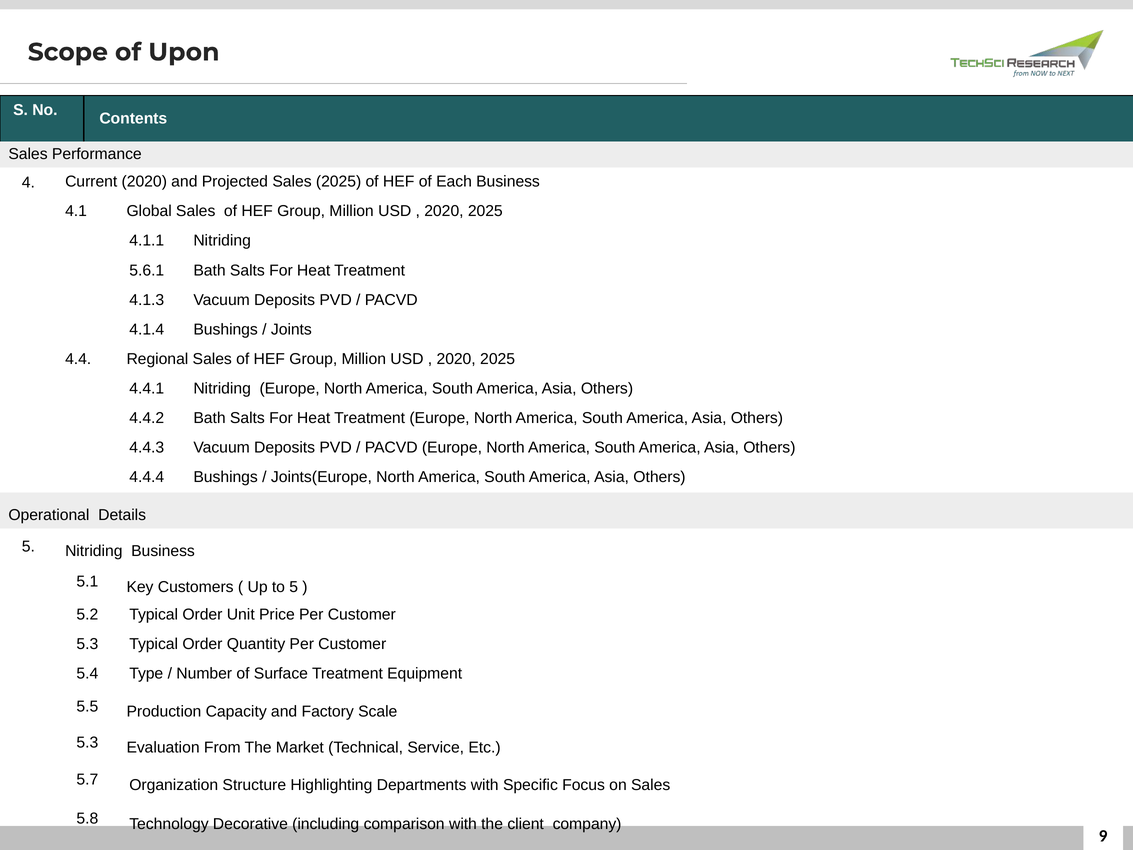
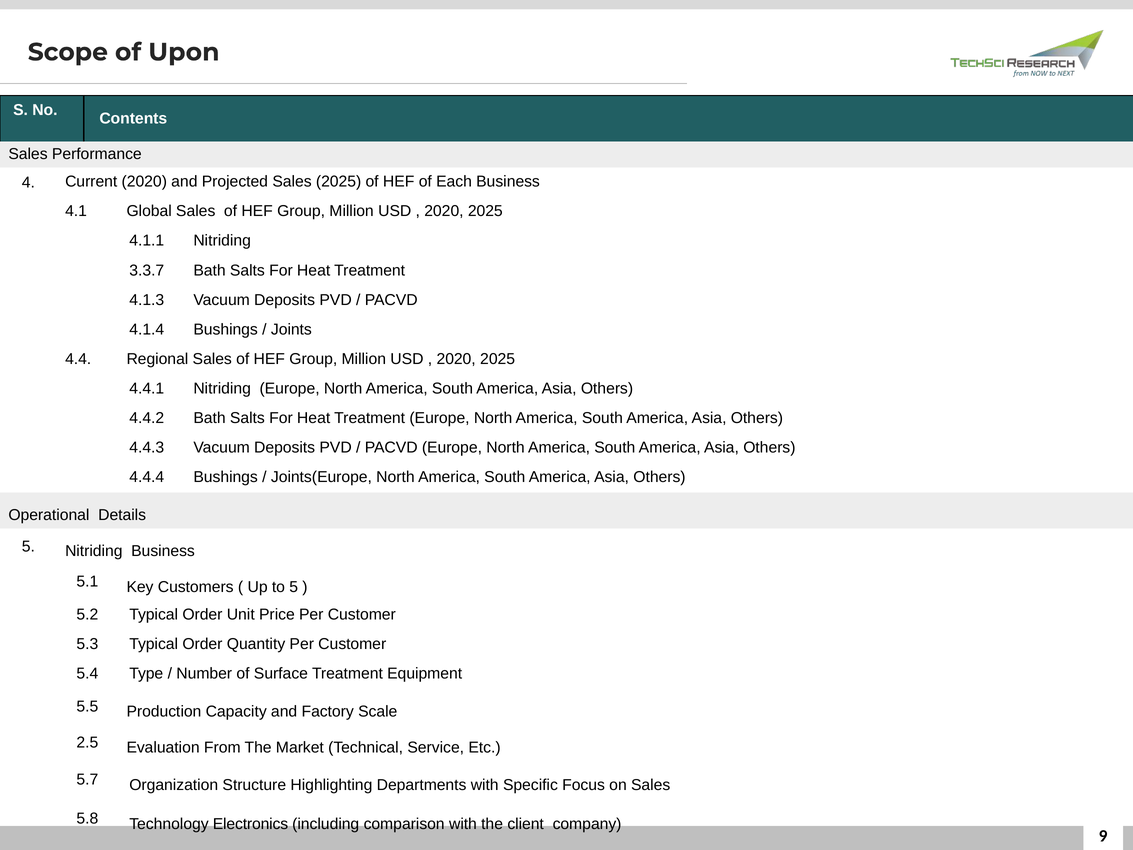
5.6.1: 5.6.1 -> 3.3.7 (147, 270)
5.3: 5.3 -> 2.5 (87, 742)
Decorative: Decorative -> Electronics (250, 824)
